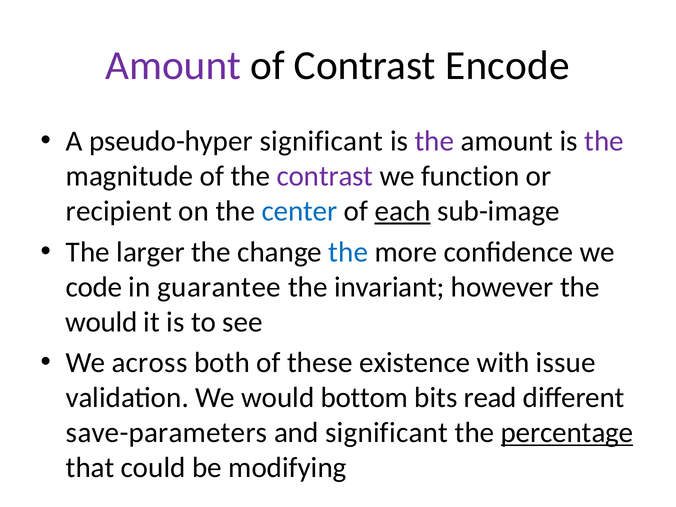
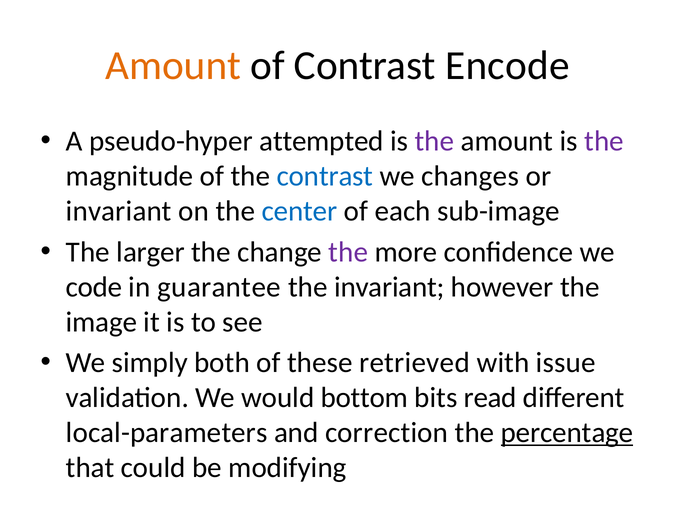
Amount colour: purple -> orange (173, 65)
pseudo-hyper significant: significant -> attempted (322, 141)
contrast colour: purple -> blue (325, 176)
function: function -> changes (470, 176)
recipient: recipient -> invariant (119, 211)
each underline: present -> none (403, 211)
the colour: blue -> purple (348, 252)
would: would -> image (102, 322)
across: across -> simply (150, 363)
existence: existence -> retrieved (415, 363)
save-parameters: save-parameters -> local-parameters (167, 433)
and significant: significant -> correction (387, 433)
